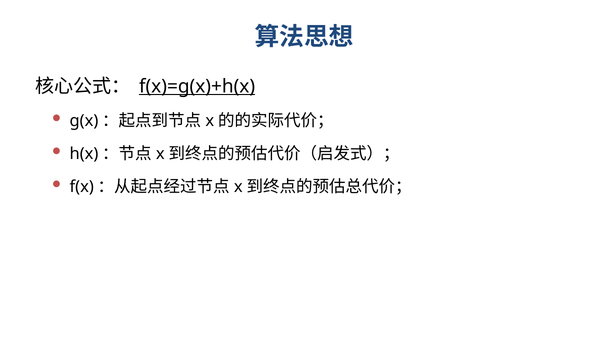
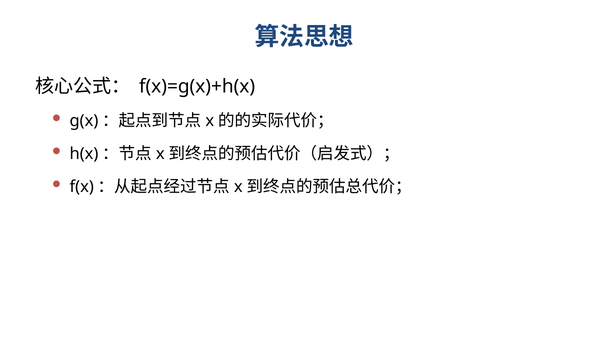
f(x)=g(x)+h(x underline: present -> none (197, 86)
